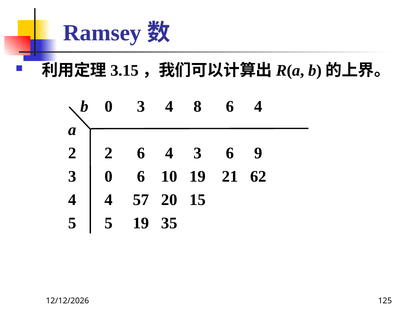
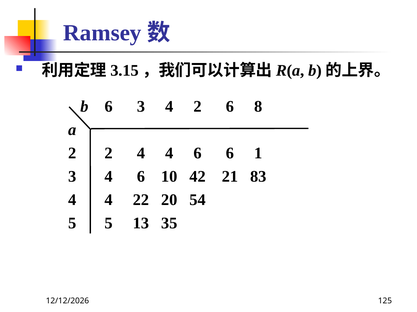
b 0: 0 -> 6 (109, 107)
4 8: 8 -> 2 (198, 107)
4: 4 -> 8 (258, 107)
2 6: 6 -> 4 (141, 154)
3: 3 -> 6 (197, 154)
9: 9 -> 1 (258, 154)
0: 0 -> 4 (109, 177)
10 19: 19 -> 42 (198, 177)
62: 62 -> 83 (258, 177)
57: 57 -> 22 (141, 200)
15: 15 -> 54 (198, 200)
5 19: 19 -> 13 (141, 224)
